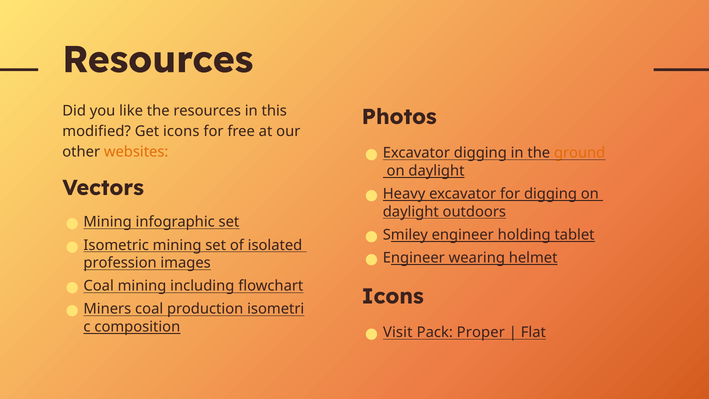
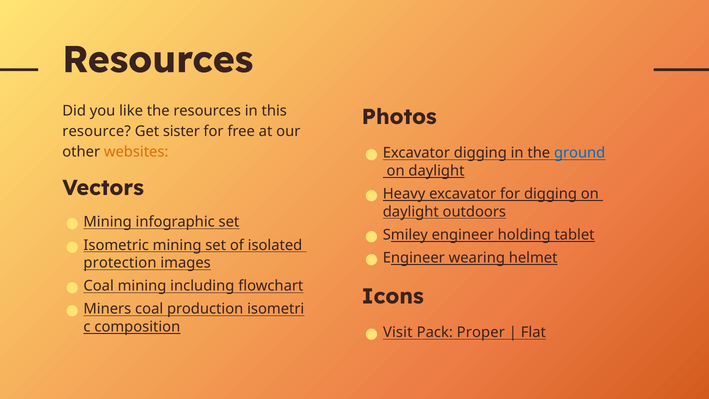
modified: modified -> resource (97, 131)
Get icons: icons -> sister (181, 131)
ground colour: orange -> blue (580, 153)
profession: profession -> protection (120, 263)
